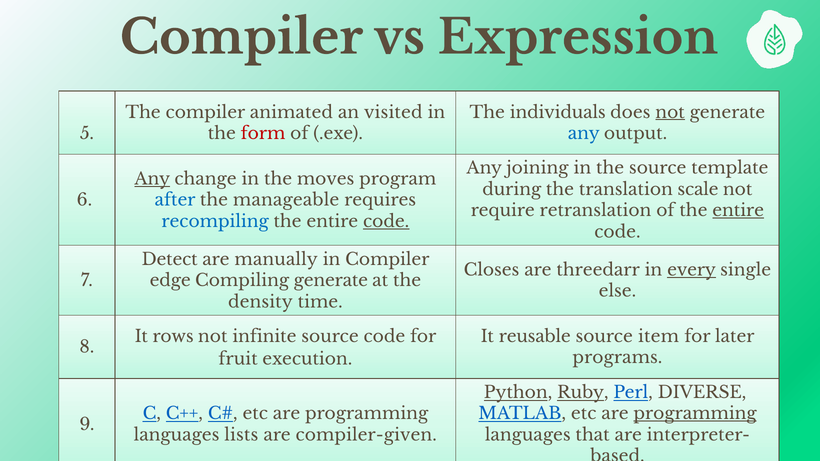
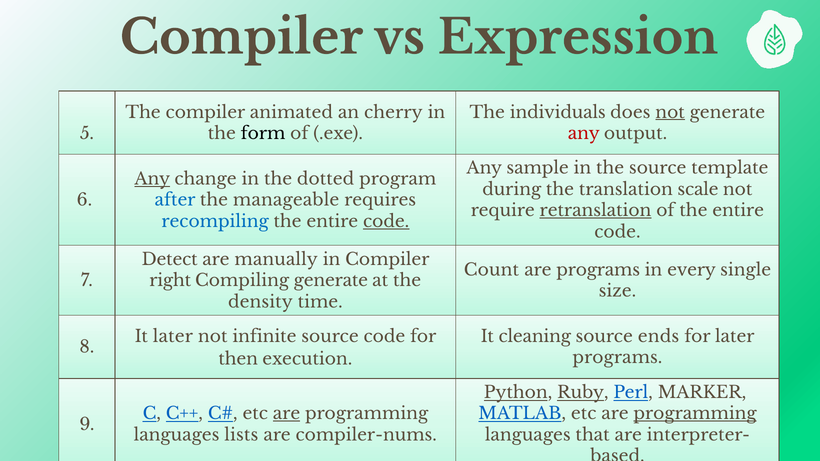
visited: visited -> cherry (393, 112)
form colour: red -> black (263, 134)
any colour: blue -> red (584, 134)
joining: joining -> sample (538, 168)
moves: moves -> dotted (326, 179)
retranslation underline: none -> present (595, 211)
entire underline: present -> none (738, 211)
Closes: Closes -> Count (491, 270)
are threedarr: threedarr -> programs (598, 270)
every underline: present -> none (692, 270)
edge: edge -> right (170, 281)
else: else -> size (617, 291)
It rows: rows -> later (173, 337)
reusable: reusable -> cleaning (535, 337)
item: item -> ends (659, 337)
fruit: fruit -> then (238, 360)
DIVERSE: DIVERSE -> MARKER (702, 393)
are underline: none -> present (287, 414)
compiler-given: compiler-given -> compiler-nums (366, 435)
